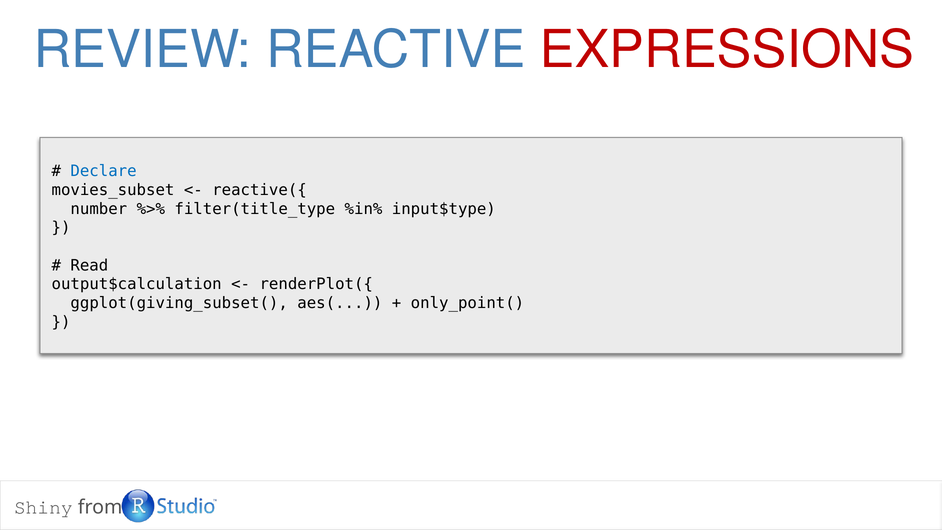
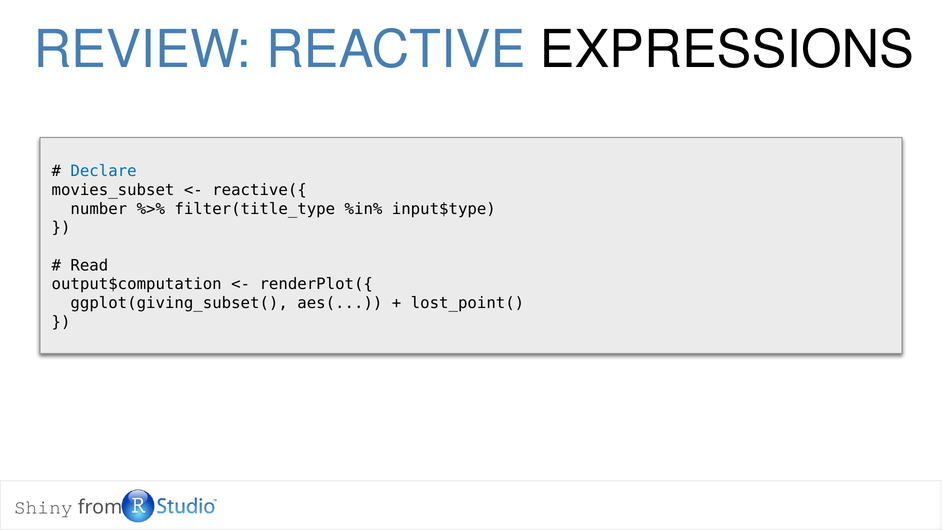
EXPRESSIONS colour: red -> black (727, 50)
output$calculation: output$calculation -> output$computation (137, 284)
only_point(: only_point( -> lost_point( (467, 303)
